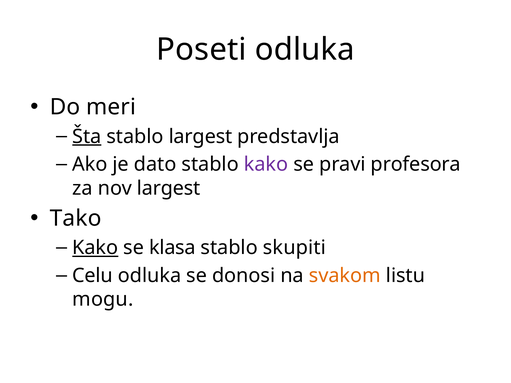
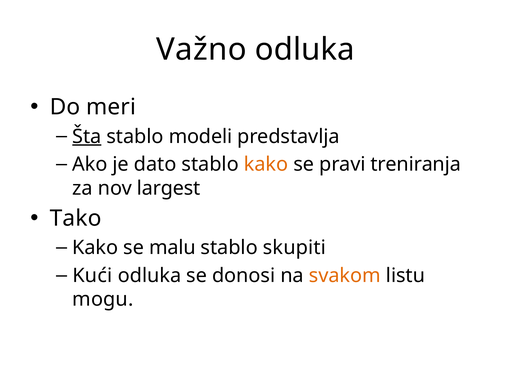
Poseti: Poseti -> Važno (201, 49)
stablo largest: largest -> modeli (200, 137)
kako colour: purple -> orange (266, 164)
profesora: profesora -> treniranja (416, 164)
Kako underline: present -> none (95, 248)
klasa: klasa -> malu (172, 248)
Celu: Celu -> Kući (92, 276)
